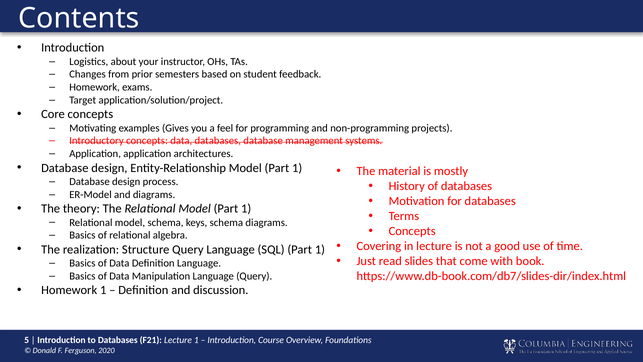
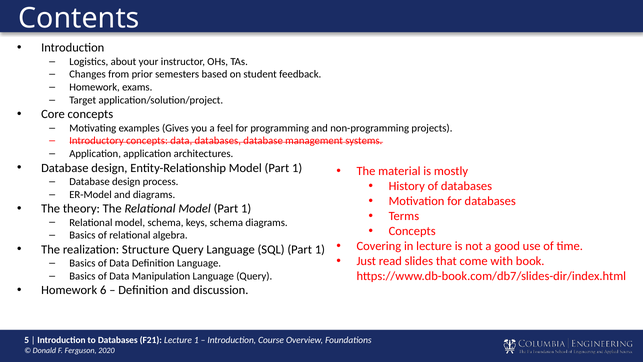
Homework 1: 1 -> 6 (103, 290)
